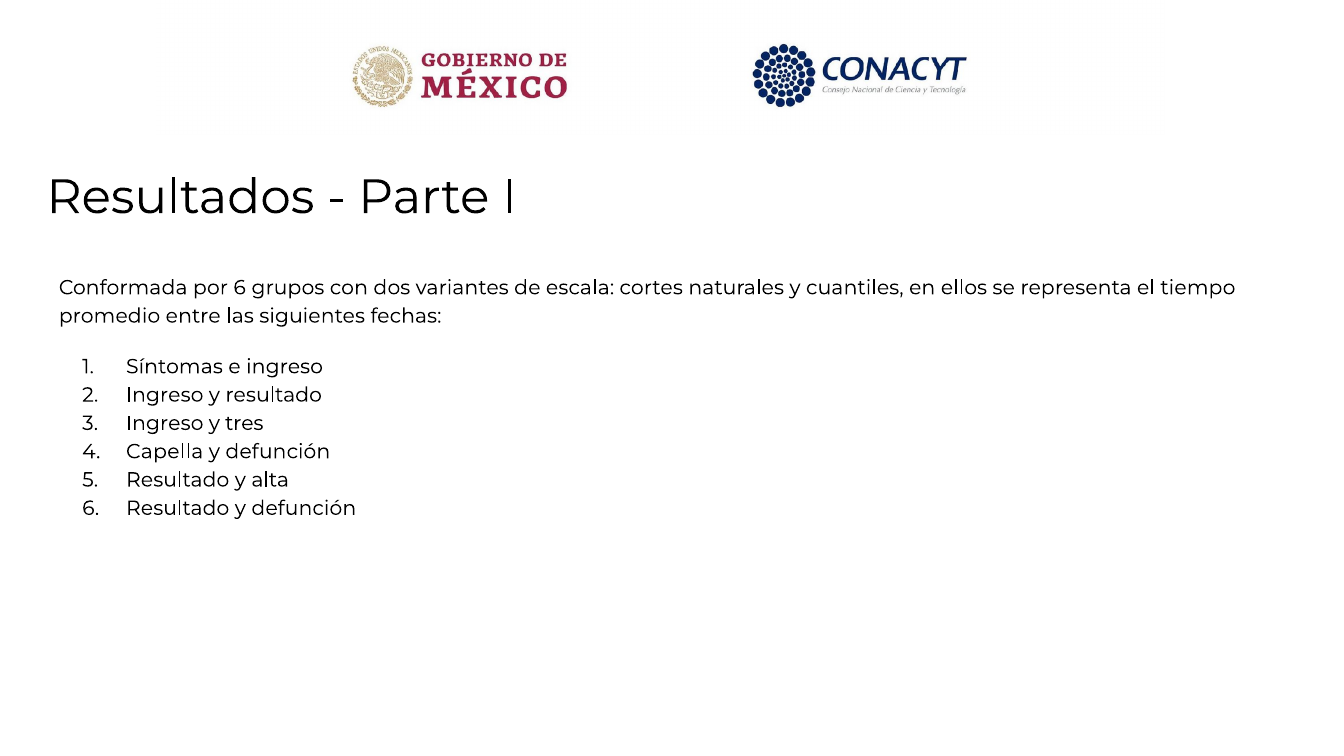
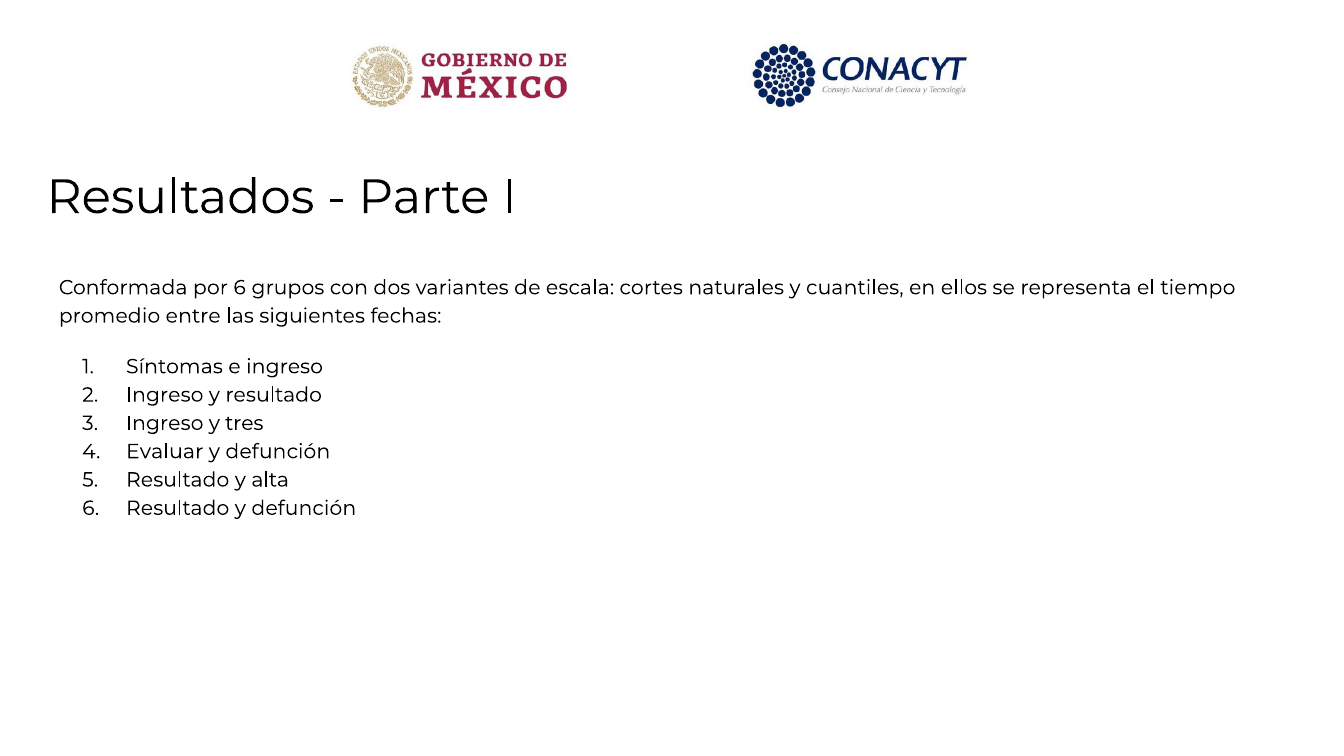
Capella: Capella -> Evaluar (165, 452)
